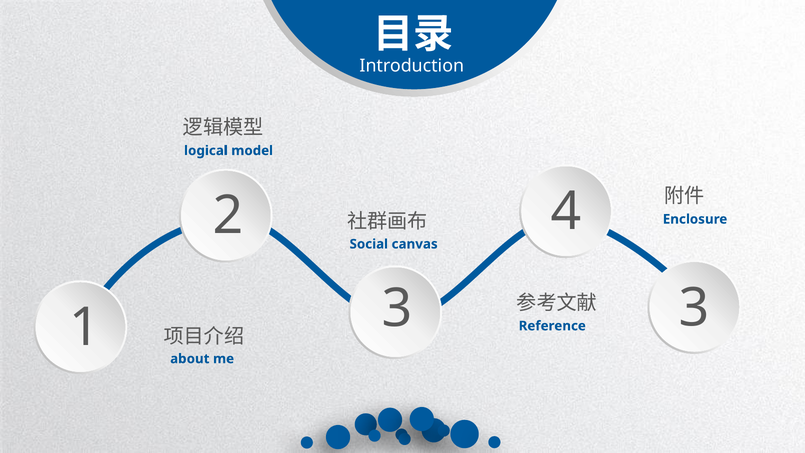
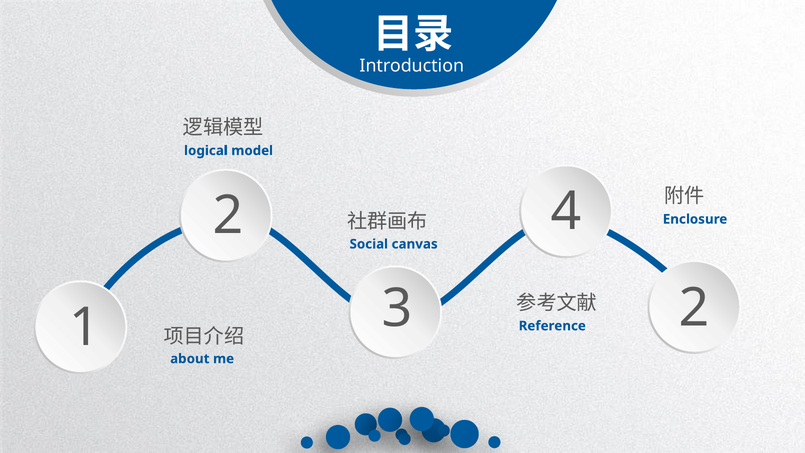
3 3: 3 -> 2 (694, 308)
